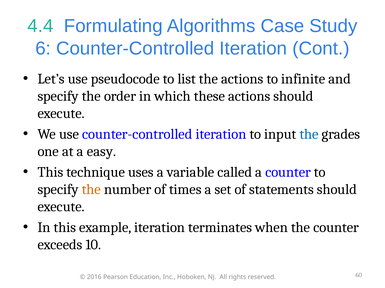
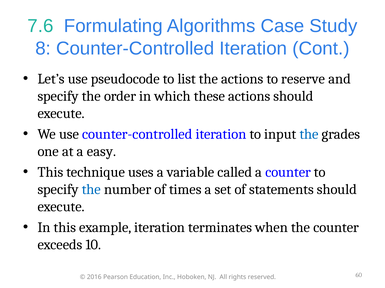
4.4: 4.4 -> 7.6 (40, 26)
6: 6 -> 8 (43, 48)
infinite: infinite -> reserve (303, 79)
the colour: orange -> blue (91, 190)
